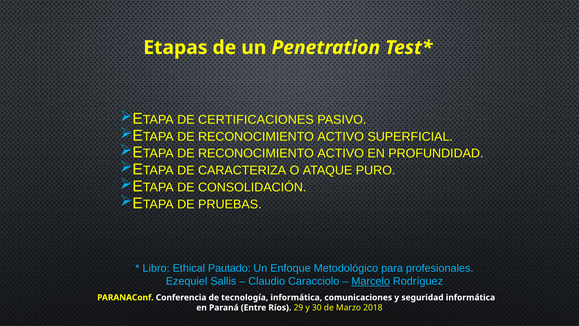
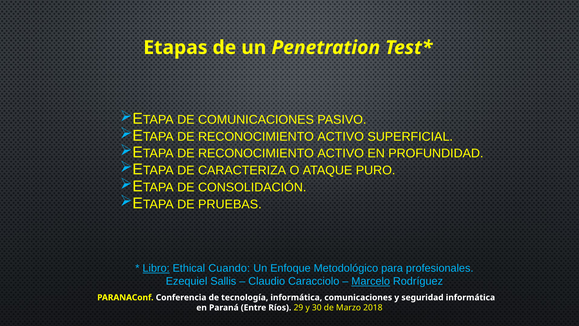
DE CERTIFICACIONES: CERTIFICACIONES -> COMUNICACIONES (256, 119)
Libro underline: none -> present (156, 268)
Pautado: Pautado -> Cuando (229, 268)
